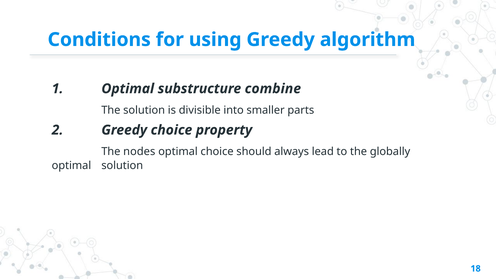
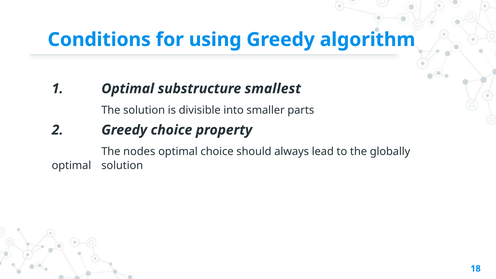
combine: combine -> smallest (273, 89)
